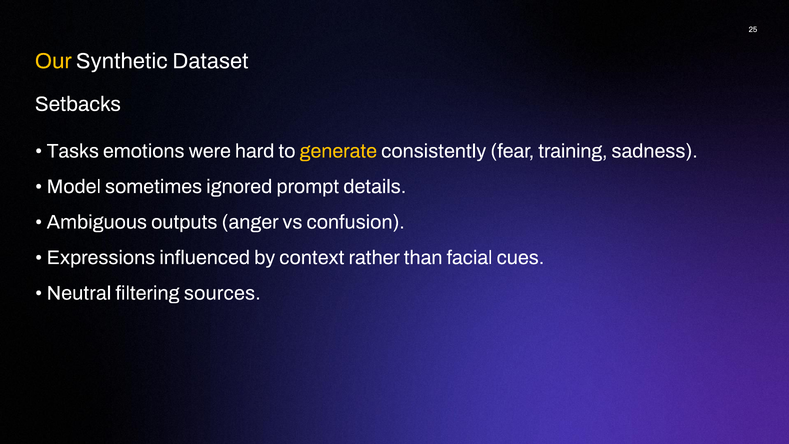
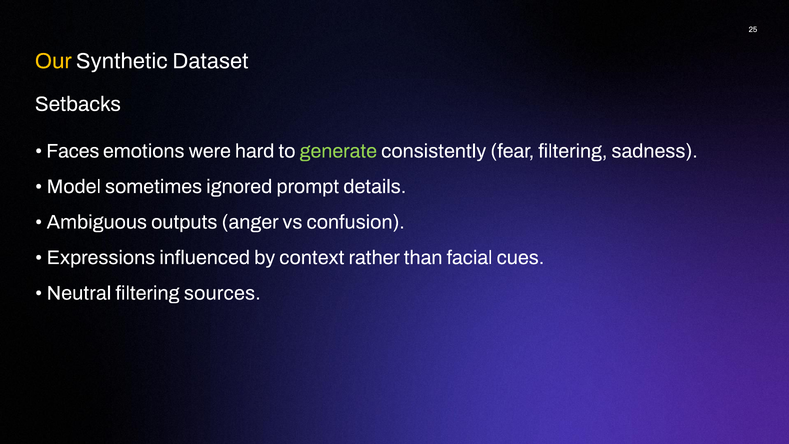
Tasks: Tasks -> Faces (73, 151)
generate colour: yellow -> light green (338, 151)
fear training: training -> filtering (573, 151)
